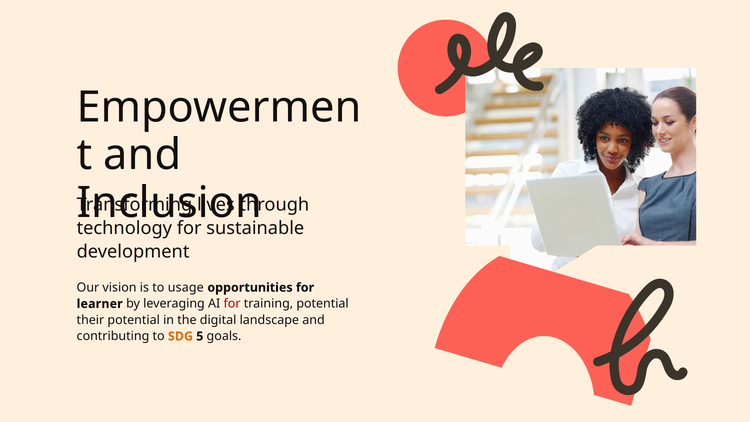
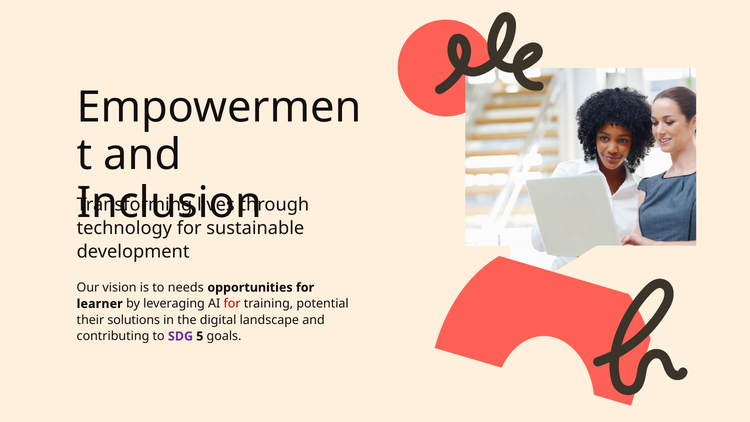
usage: usage -> needs (186, 287)
their potential: potential -> solutions (134, 320)
SDG colour: orange -> purple (180, 336)
